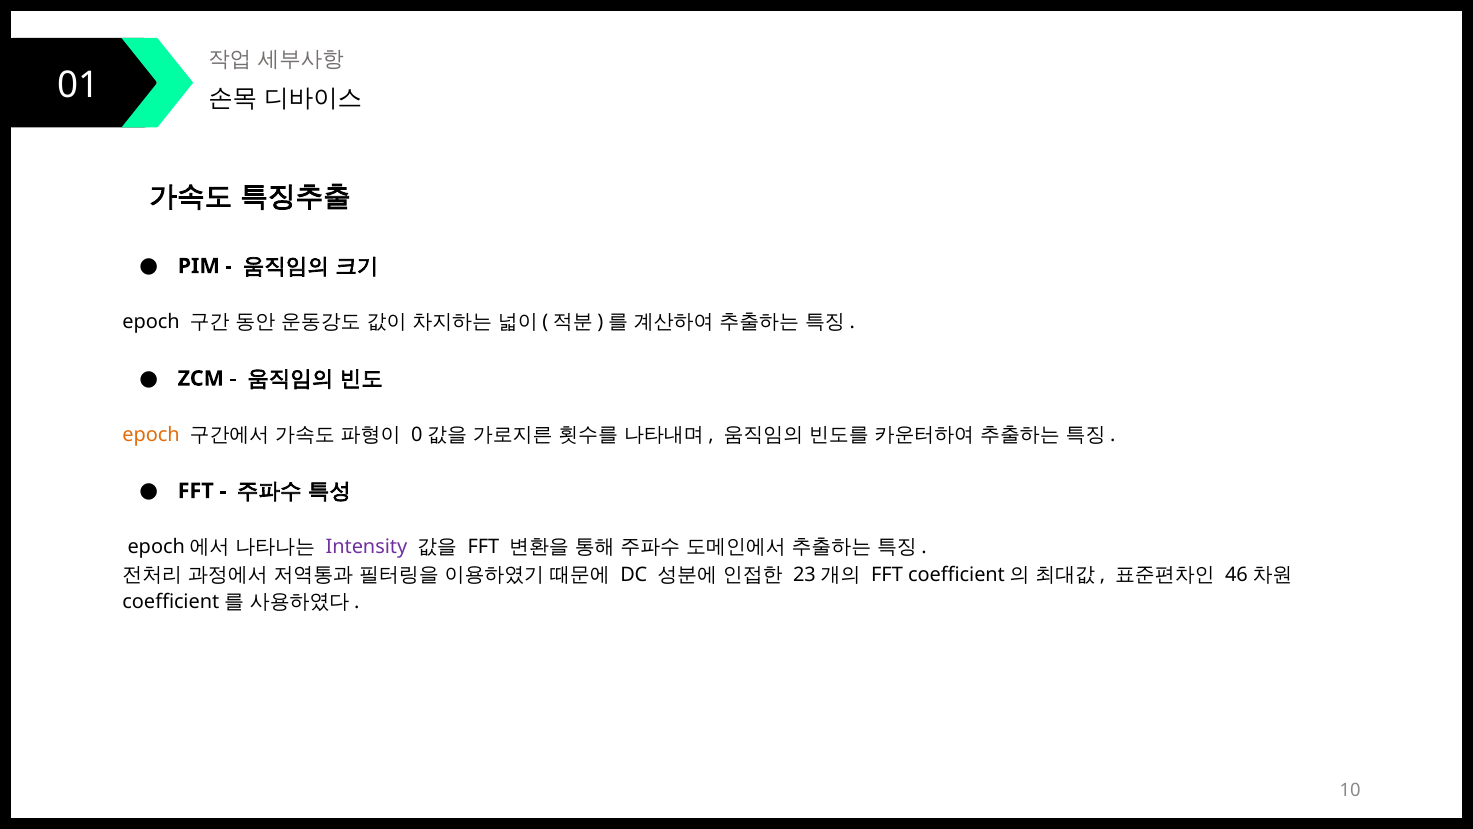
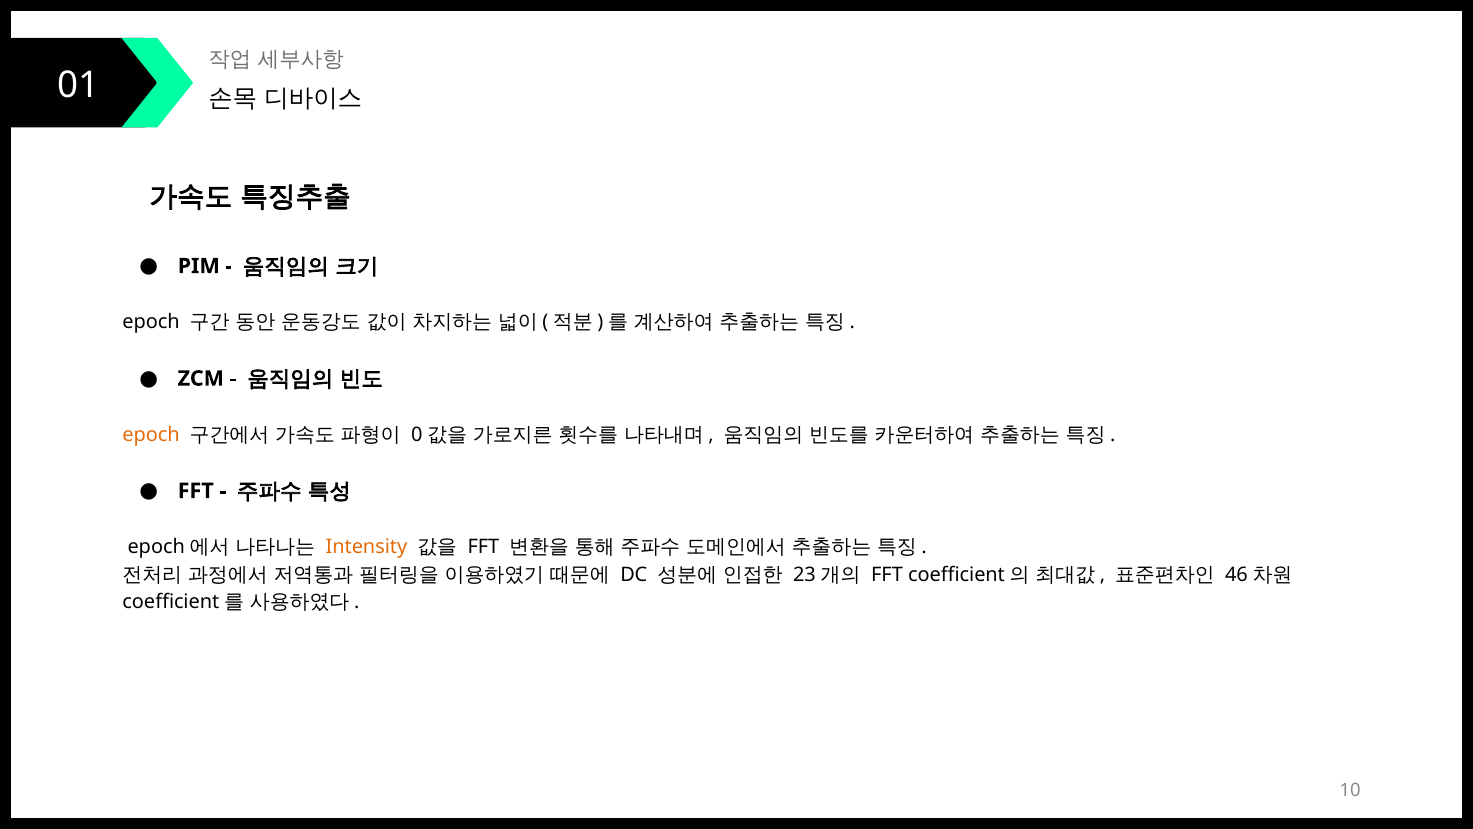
Intensity colour: purple -> orange (366, 547)
